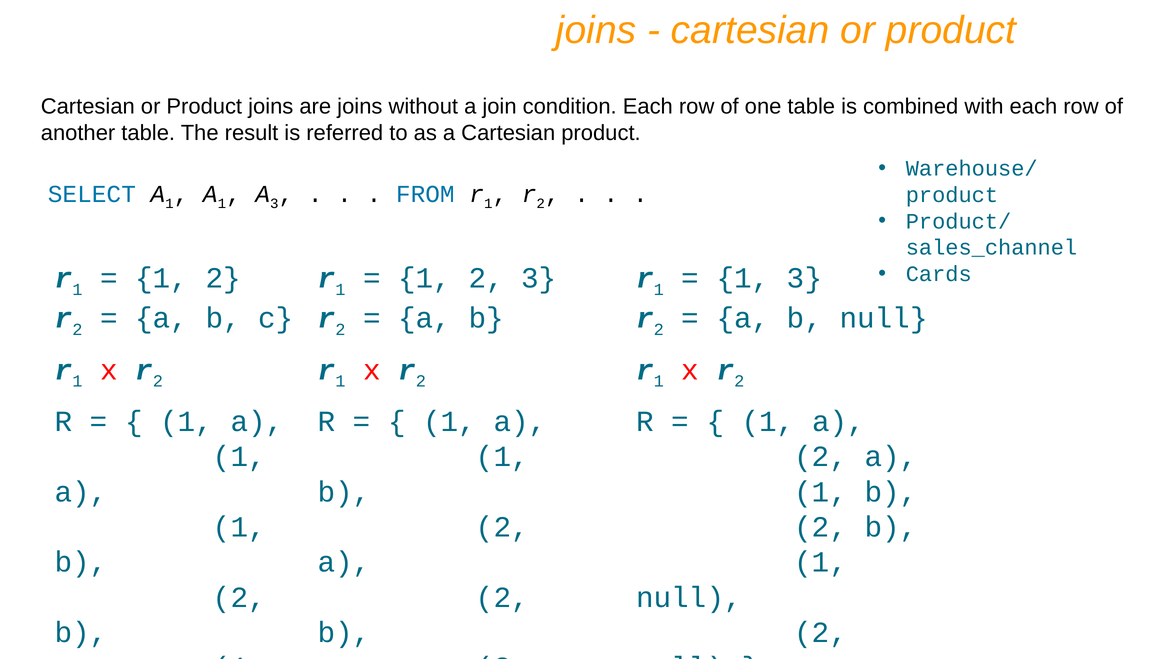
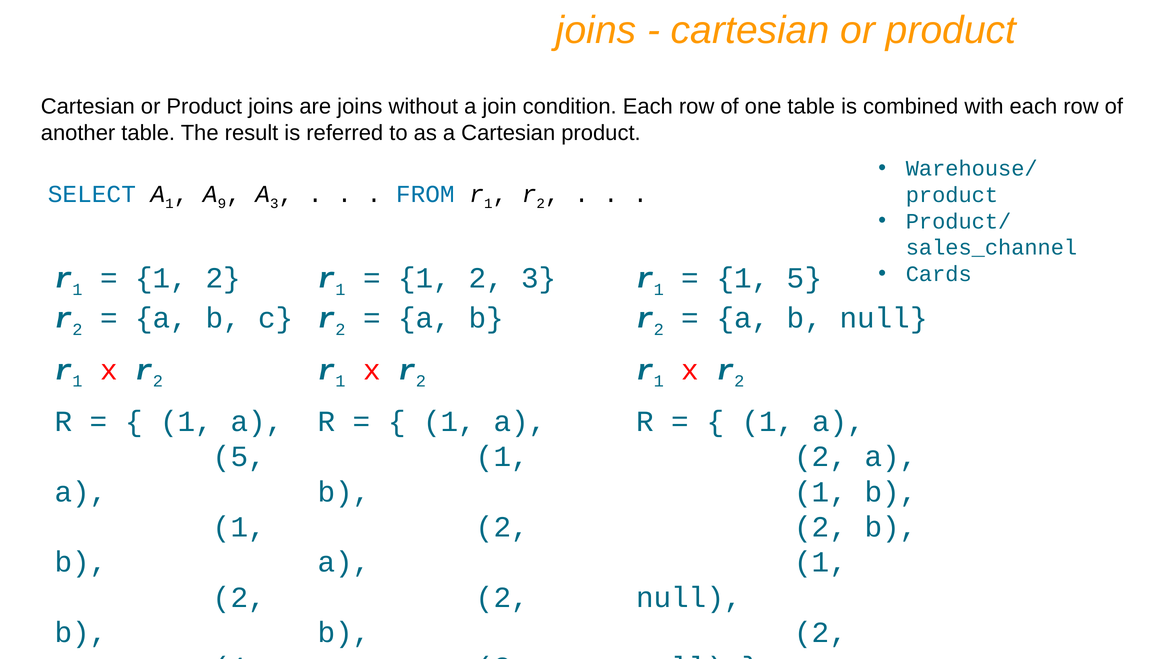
1: 1 -> 9 (222, 204)
1 3: 3 -> 5 (805, 278)
1: 1 -> 5 (239, 457)
